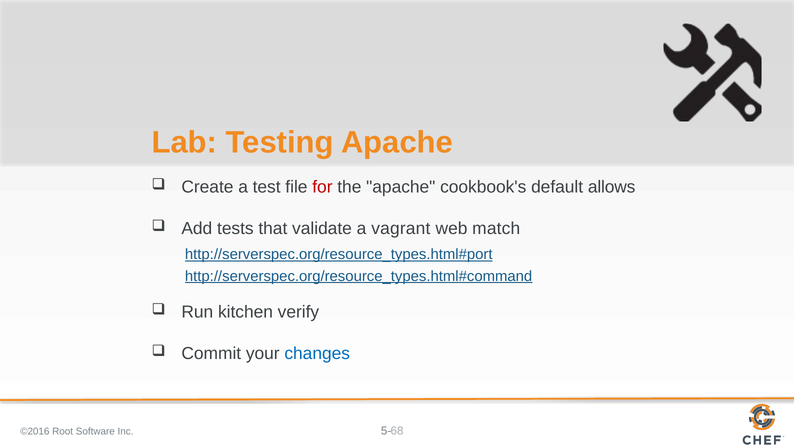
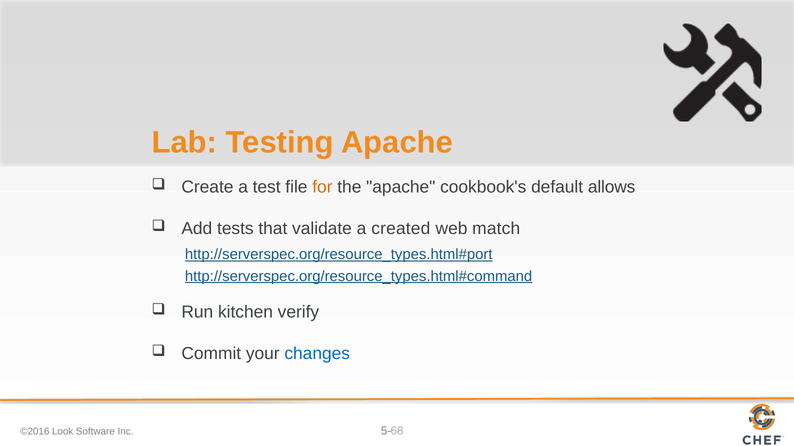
for colour: red -> orange (322, 187)
vagrant: vagrant -> created (401, 229)
Root: Root -> Look (63, 432)
